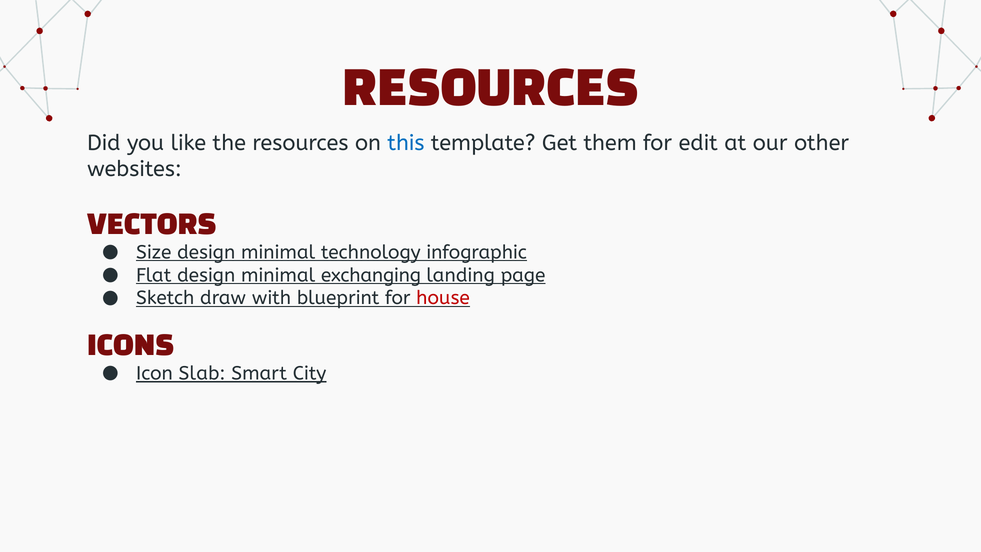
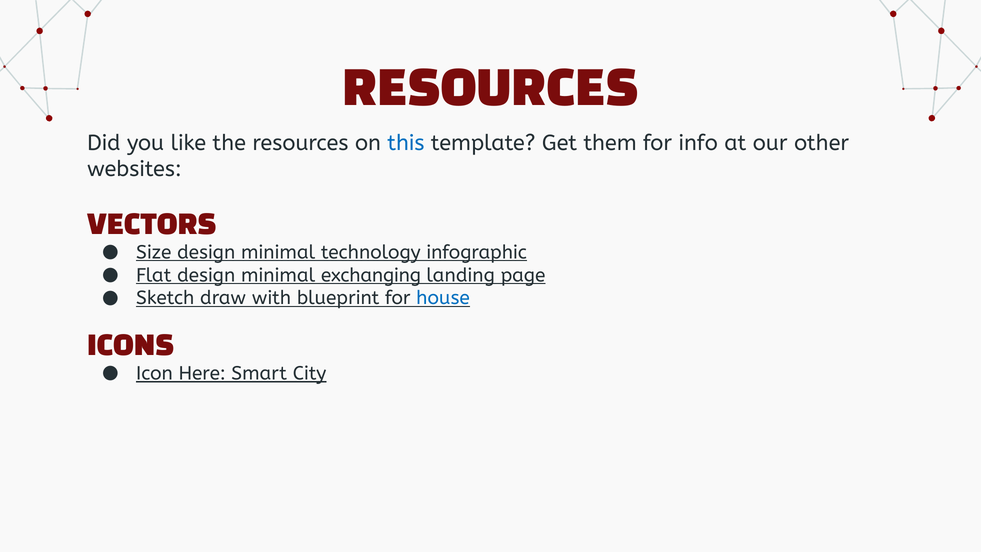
edit: edit -> info (698, 143)
house colour: red -> blue (443, 298)
Slab: Slab -> Here (202, 373)
